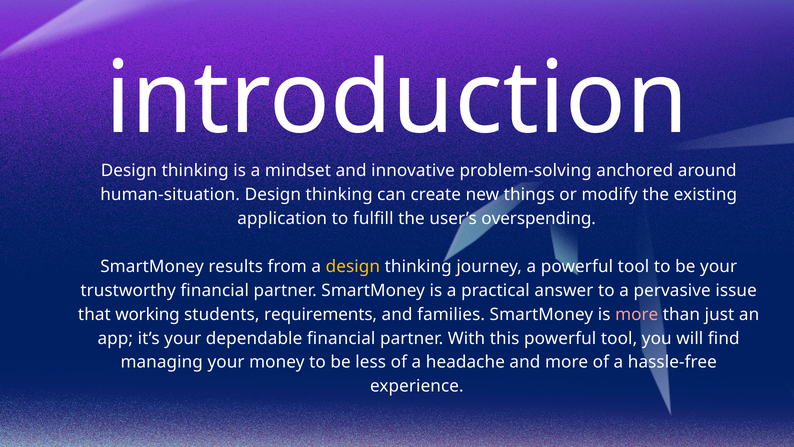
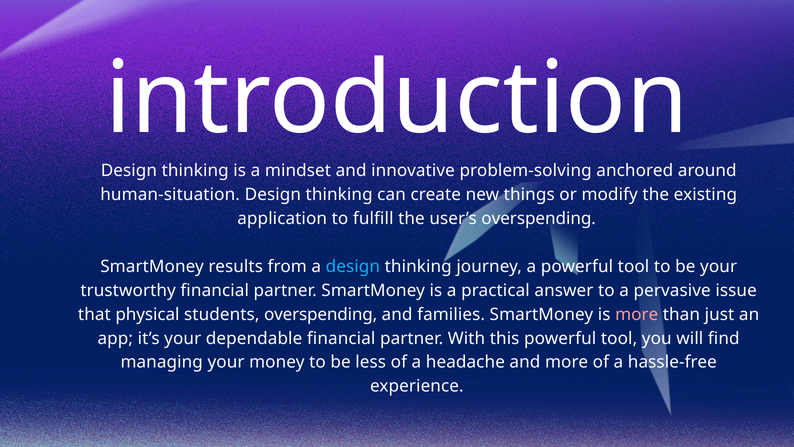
design colour: yellow -> light blue (353, 266)
working: working -> physical (147, 314)
students requirements: requirements -> overspending (321, 314)
